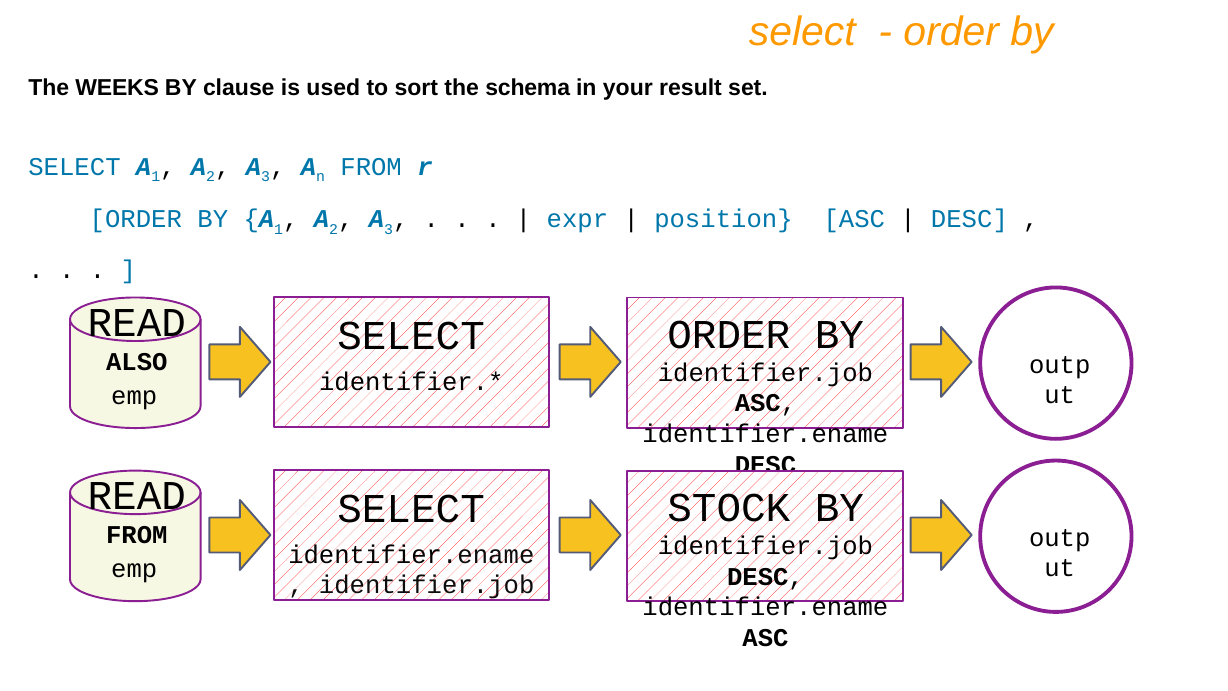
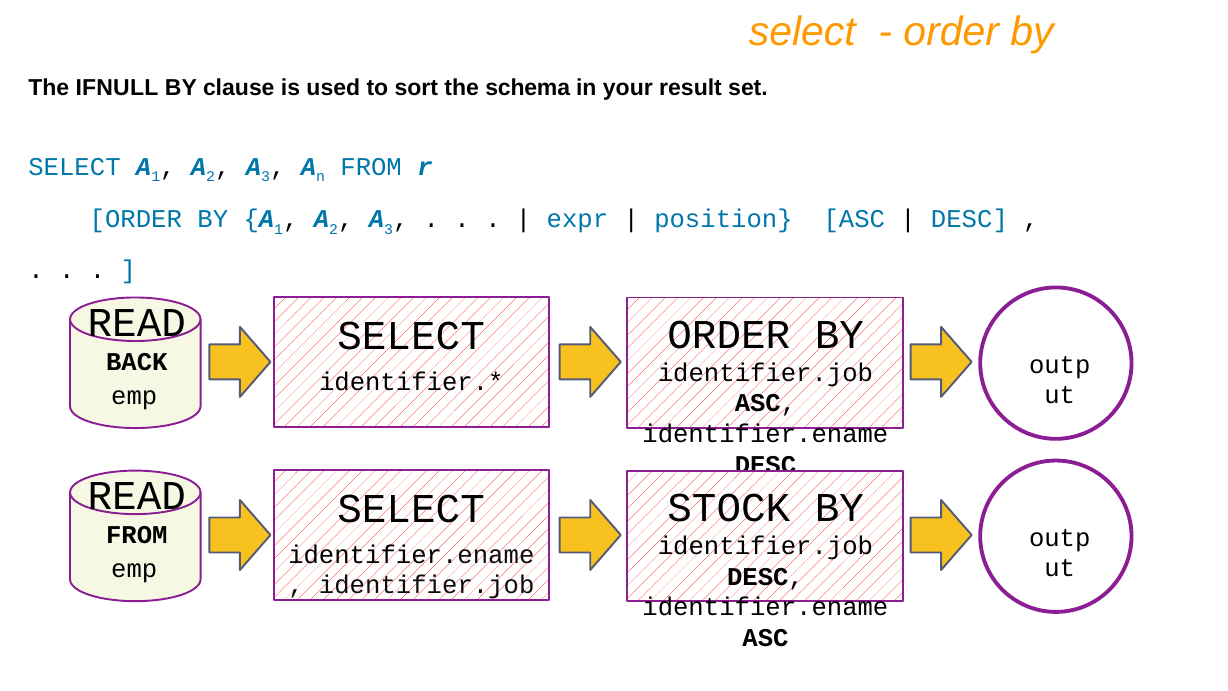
WEEKS: WEEKS -> IFNULL (117, 88)
ALSO: ALSO -> BACK (137, 362)
